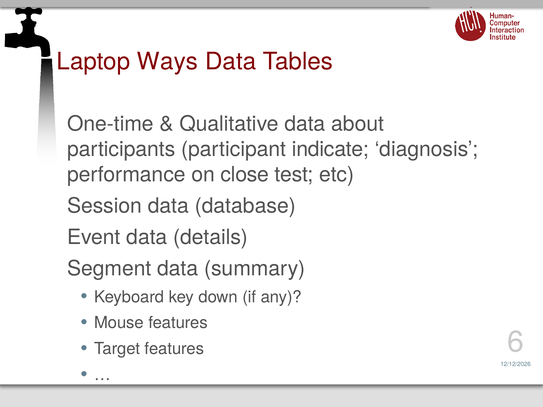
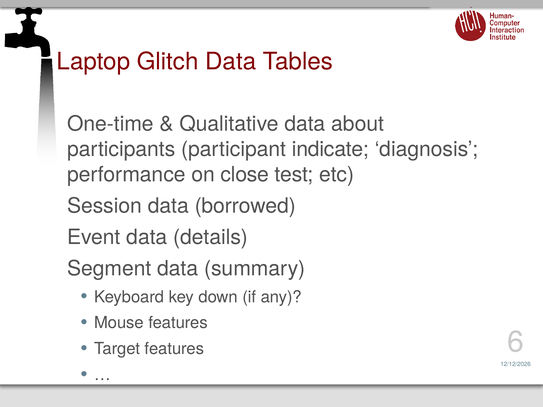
Ways: Ways -> Glitch (168, 62)
database: database -> borrowed (245, 206)
